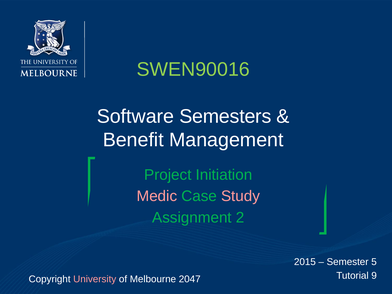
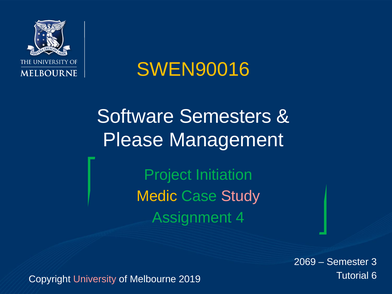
SWEN90016 colour: light green -> yellow (193, 69)
Benefit: Benefit -> Please (133, 140)
Medic colour: pink -> yellow (157, 196)
2: 2 -> 4 (240, 218)
2015: 2015 -> 2069 (305, 262)
5: 5 -> 3 (374, 262)
9: 9 -> 6 (374, 276)
2047: 2047 -> 2019 (190, 279)
